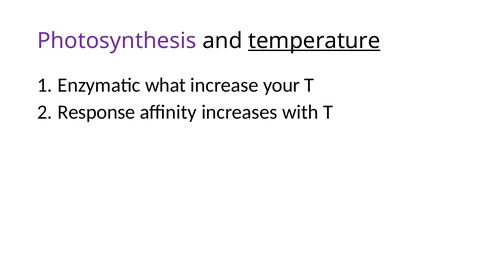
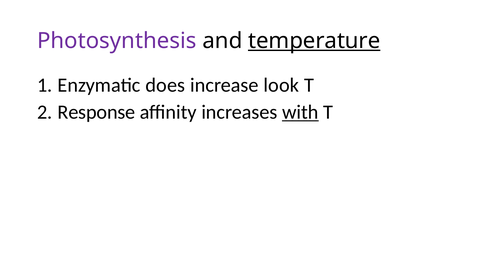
what: what -> does (165, 85)
your: your -> look (281, 85)
with underline: none -> present (300, 112)
